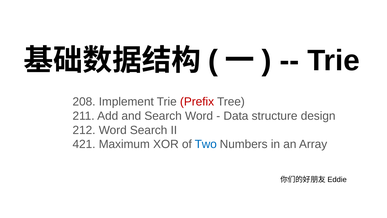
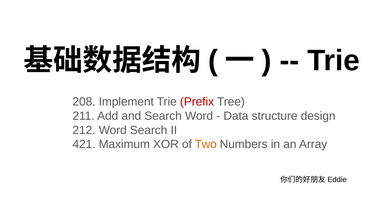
Two colour: blue -> orange (206, 144)
